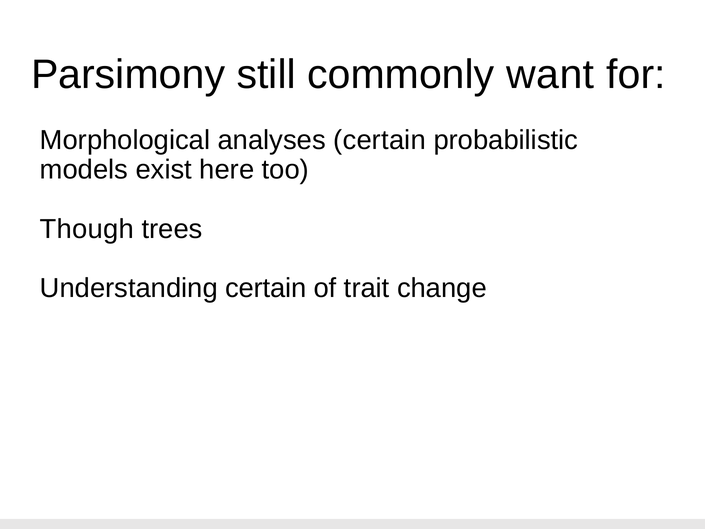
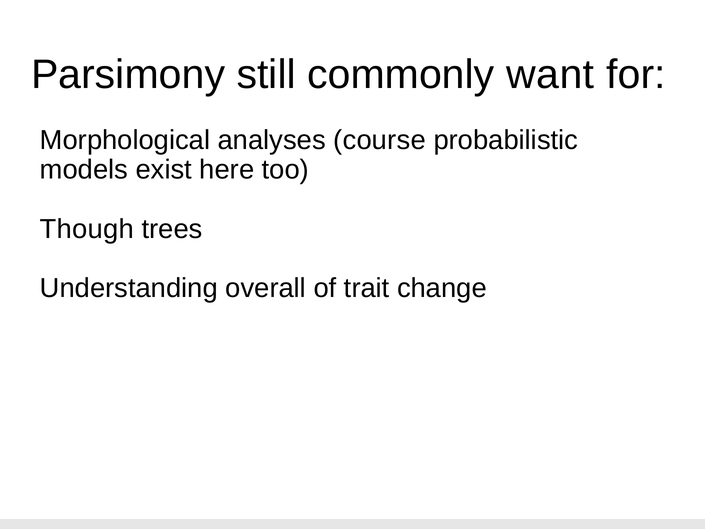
analyses certain: certain -> course (380, 140)
Understanding certain: certain -> overall (266, 288)
